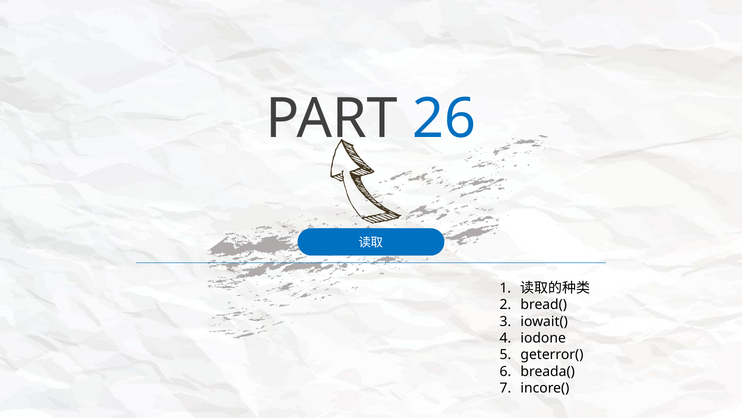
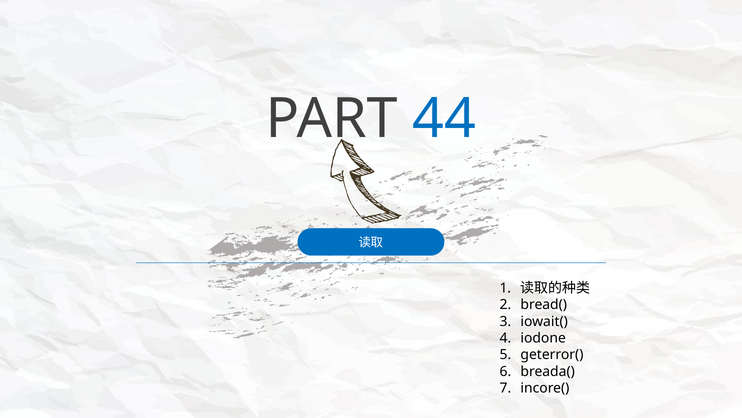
26: 26 -> 44 (444, 119)
